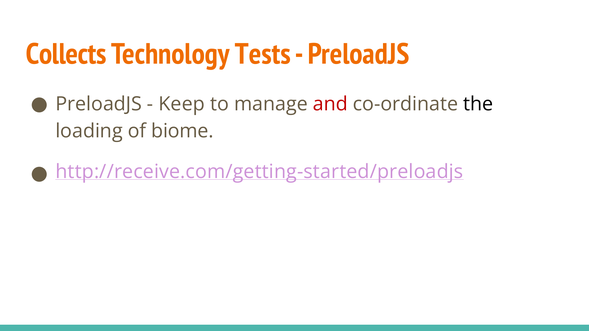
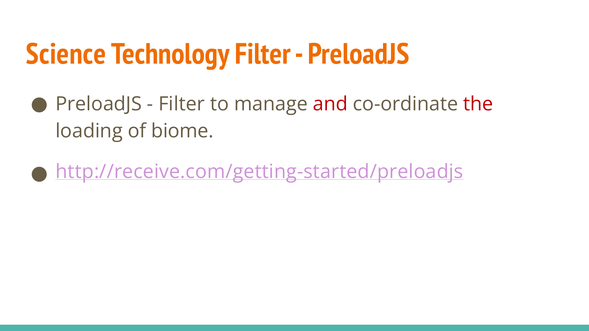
Collects: Collects -> Science (66, 54)
Technology Tests: Tests -> Filter (263, 54)
Keep: Keep -> Filter (182, 104)
the colour: black -> red (478, 104)
